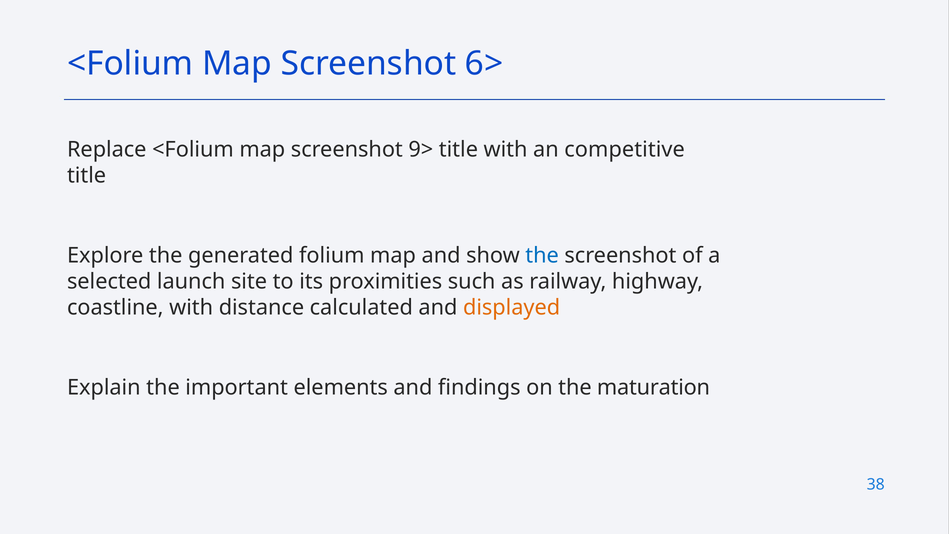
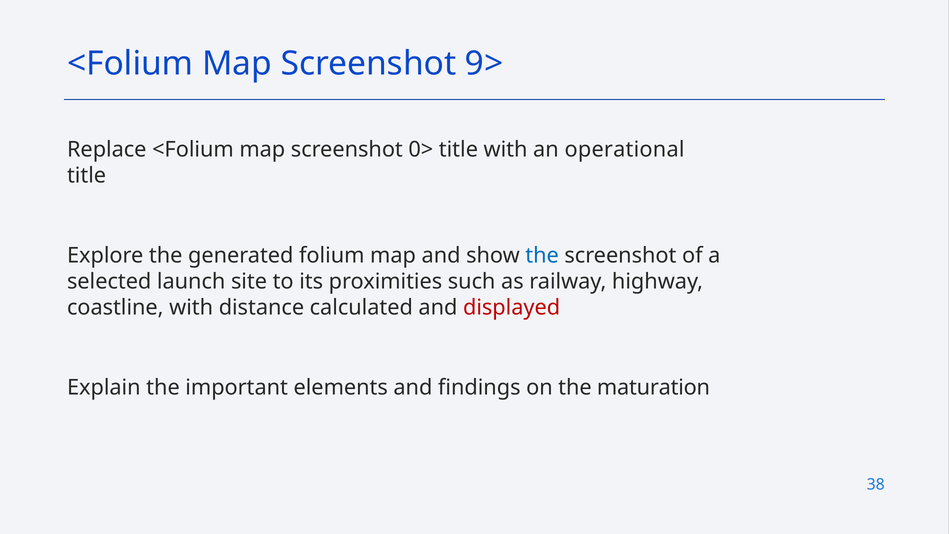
6>: 6> -> 9> (484, 63)
9>: 9> -> 0> (421, 150)
competitive: competitive -> operational (625, 150)
displayed colour: orange -> red (512, 308)
